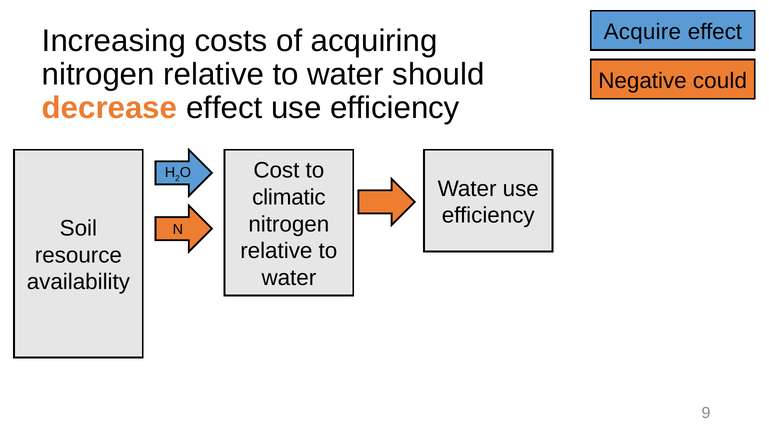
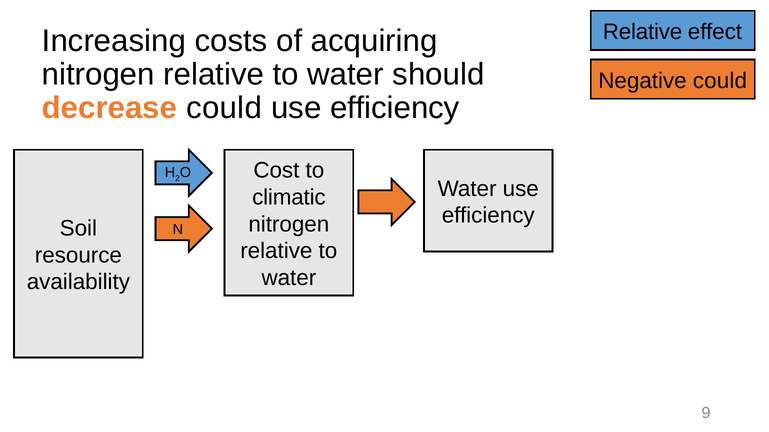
Acquire: Acquire -> Relative (643, 32)
decrease effect: effect -> could (224, 108)
